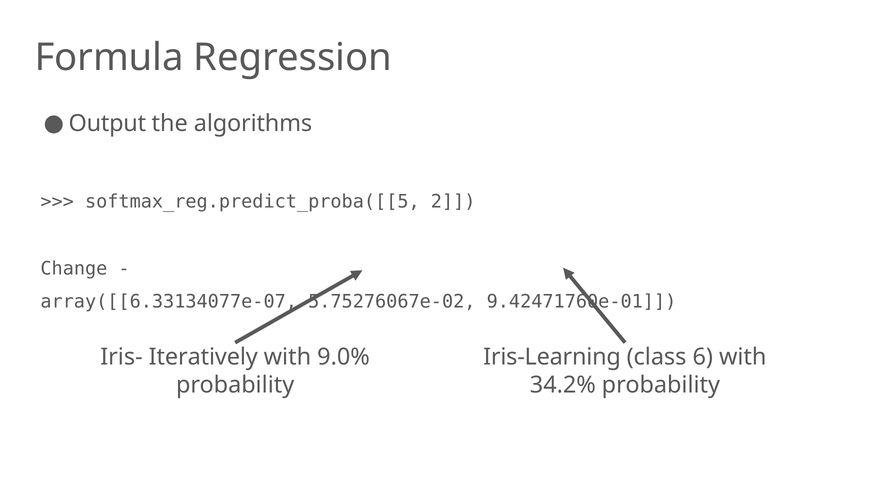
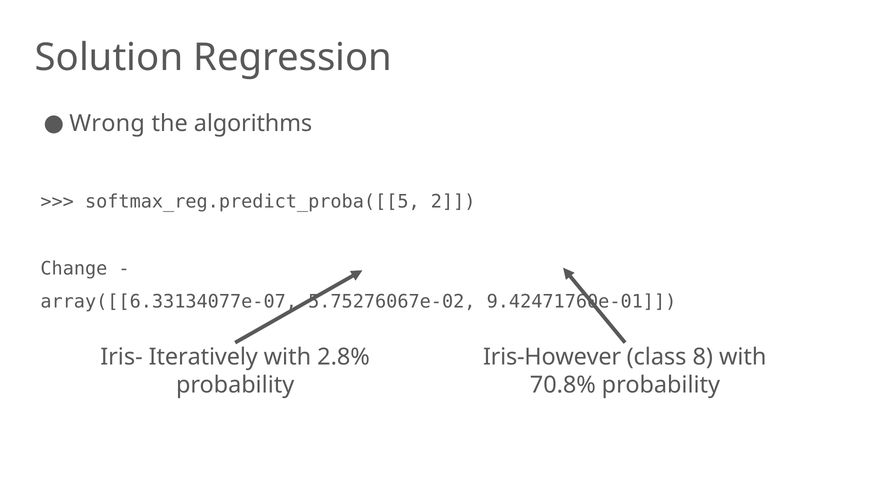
Formula: Formula -> Solution (109, 58)
Output: Output -> Wrong (107, 123)
9.0%: 9.0% -> 2.8% (344, 357)
Iris-Learning: Iris-Learning -> Iris-However (552, 357)
6: 6 -> 8 (703, 357)
34.2%: 34.2% -> 70.8% (563, 385)
